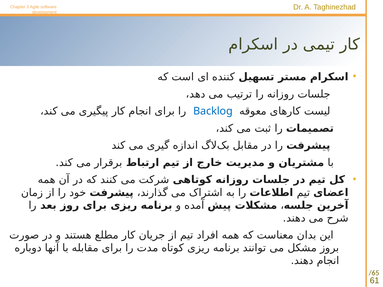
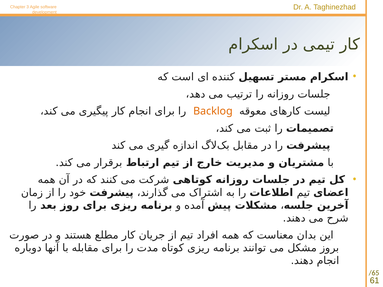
Backlog colour: blue -> orange (213, 111)
